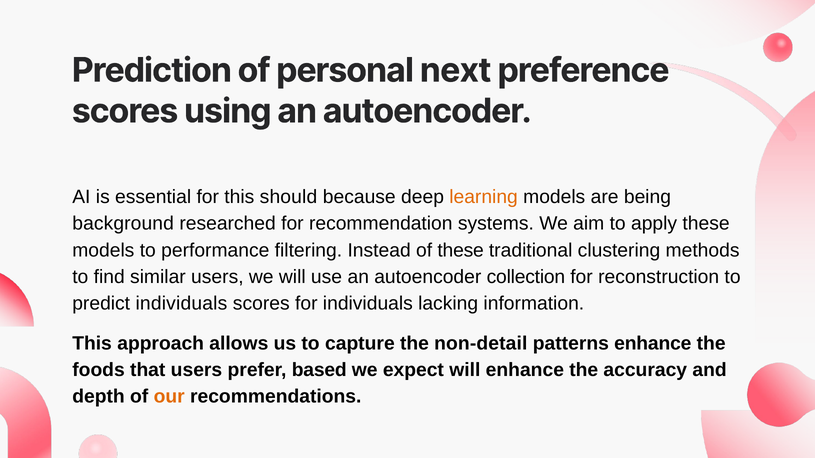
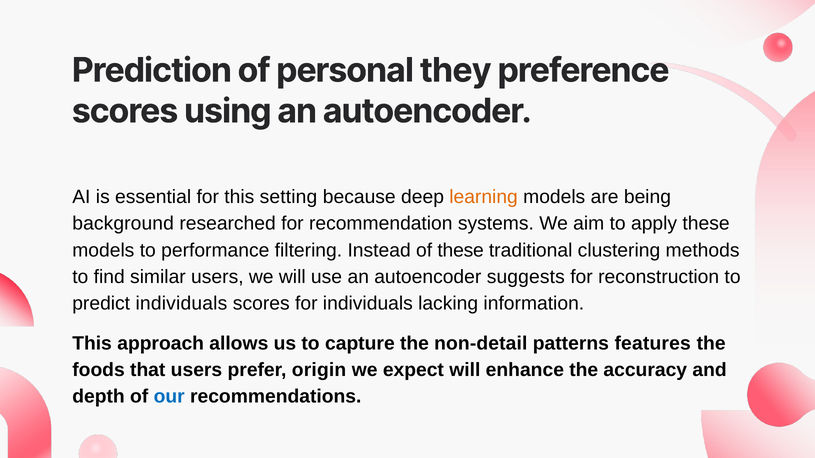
next: next -> they (456, 71)
should: should -> setting (288, 197)
collection: collection -> suggests (526, 277)
patterns enhance: enhance -> features (653, 344)
based: based -> origin (319, 370)
our colour: orange -> blue (169, 397)
